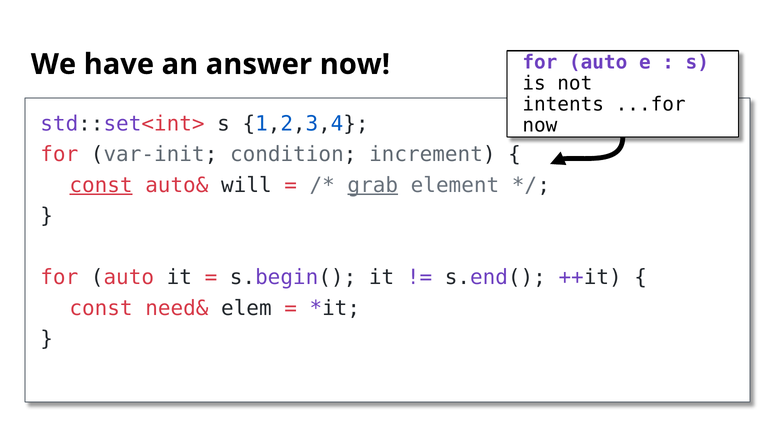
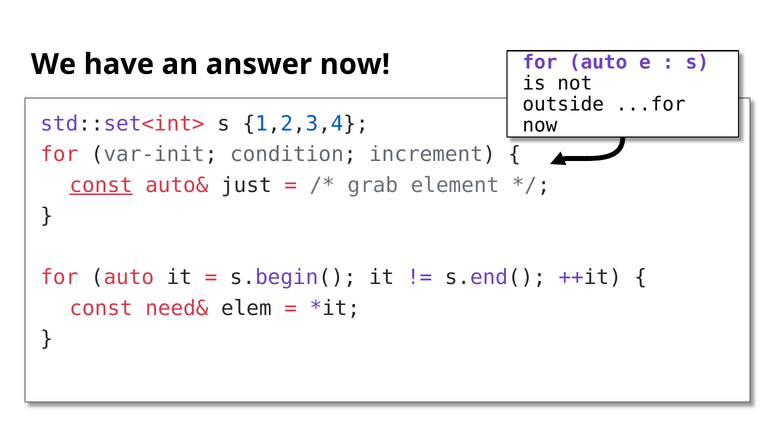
intents: intents -> outside (563, 104)
will: will -> just (246, 185)
grab underline: present -> none (373, 185)
